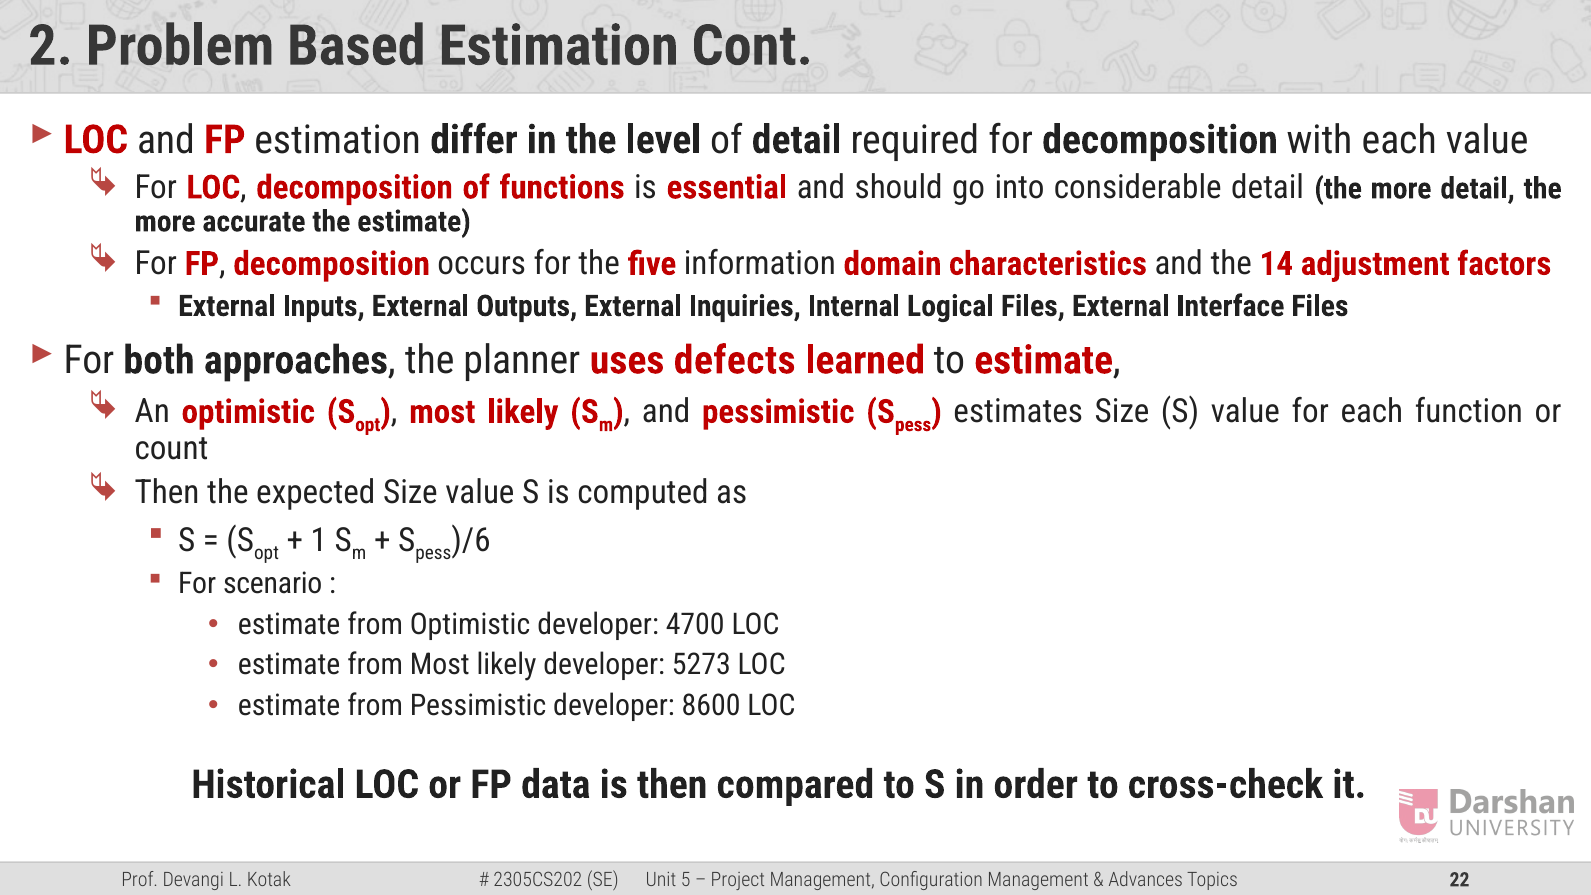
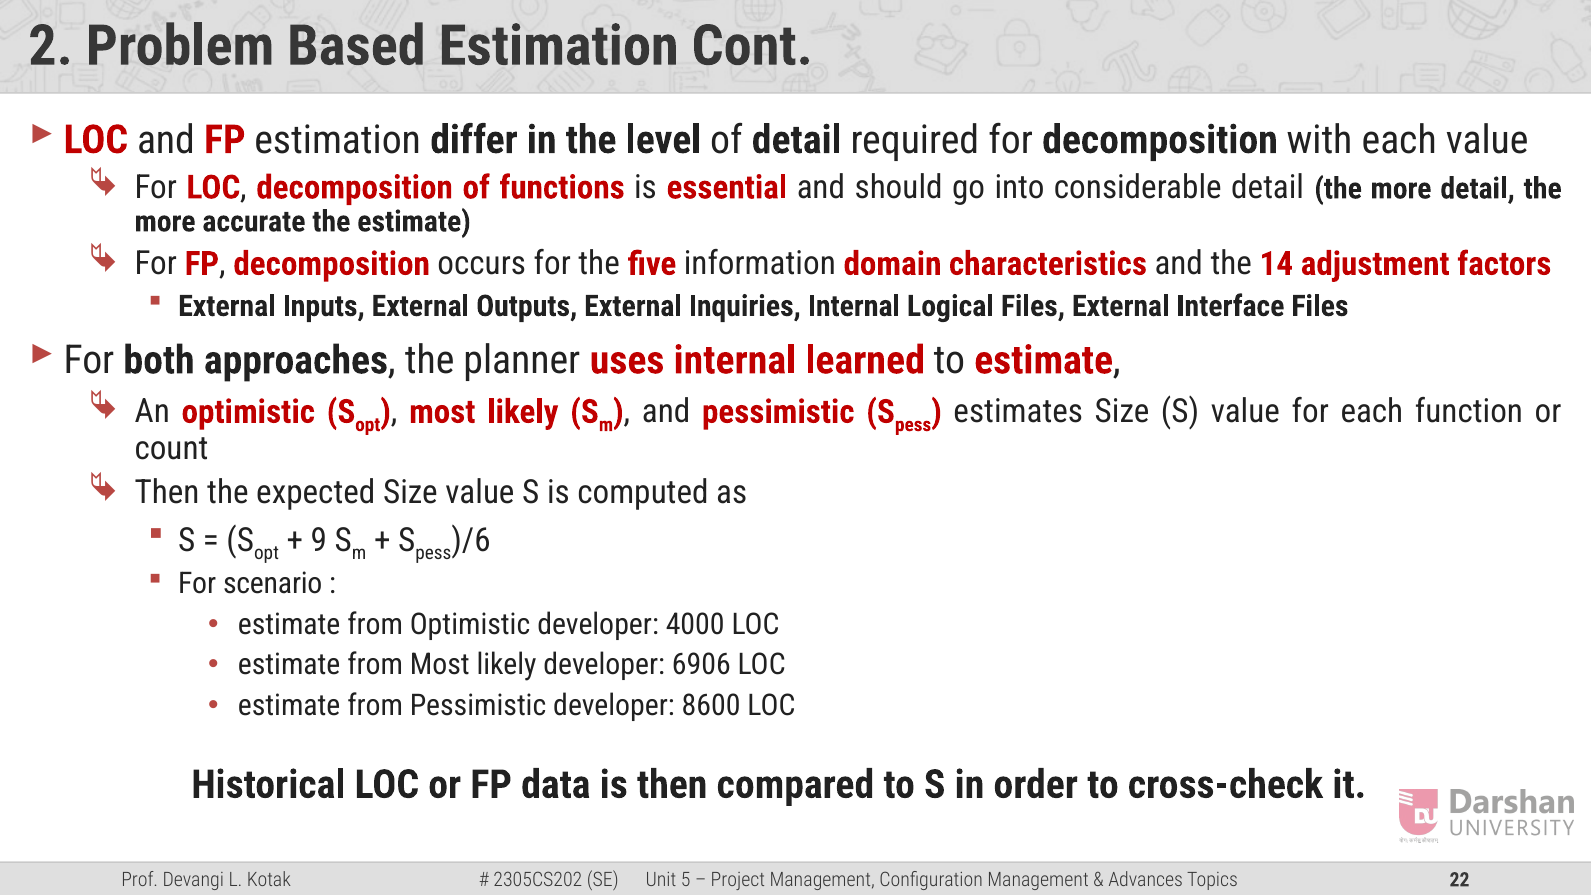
uses defects: defects -> internal (735, 360)
1: 1 -> 9 (319, 541)
4700: 4700 -> 4000 (695, 624)
5273: 5273 -> 6906 (701, 665)
